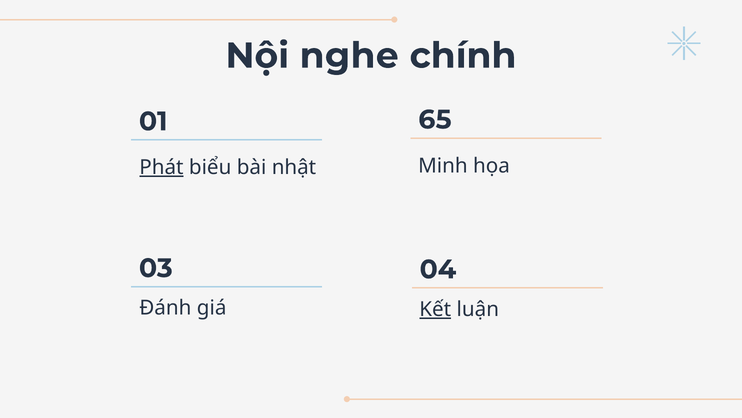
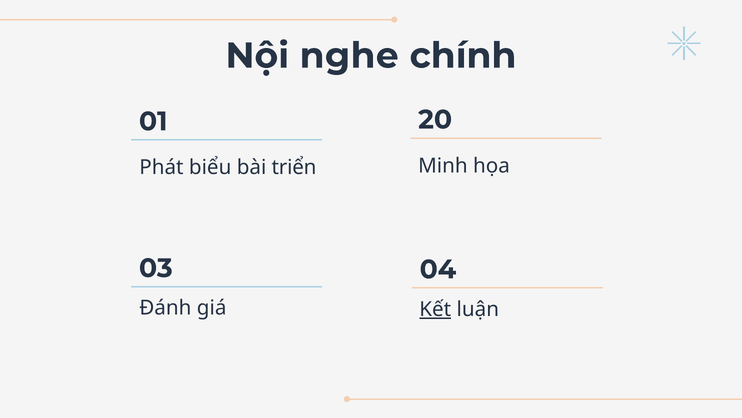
65: 65 -> 20 (435, 119)
Phát underline: present -> none (161, 167)
nhật: nhật -> triển (294, 167)
